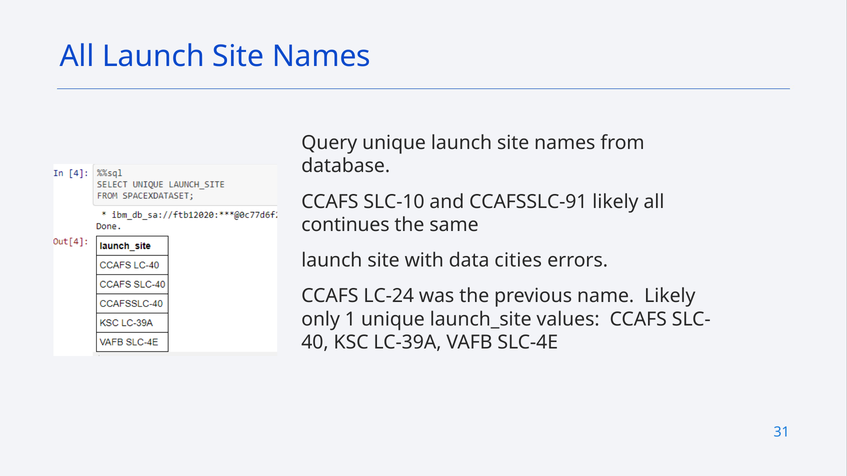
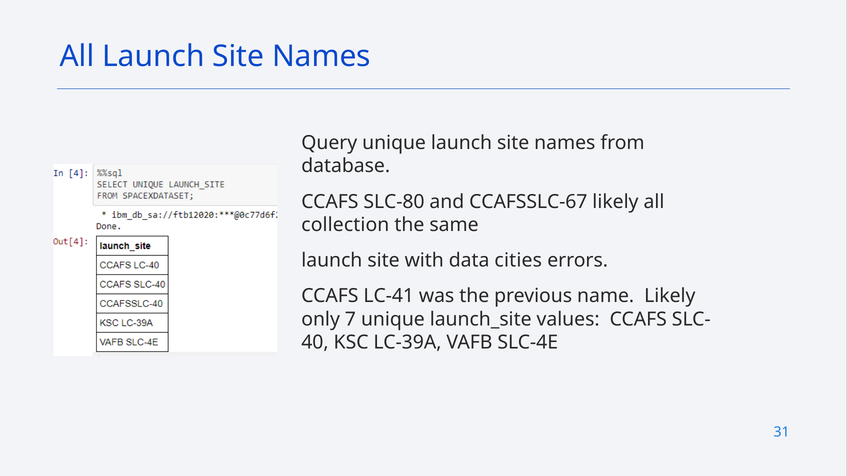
SLC-10: SLC-10 -> SLC-80 (394, 202)
CCAFSSLC-91: CCAFSSLC-91 -> CCAFSSLC-67 (528, 202)
continues: continues -> collection (345, 225)
LC-24: LC-24 -> LC-41 (389, 296)
1: 1 -> 7 (350, 320)
